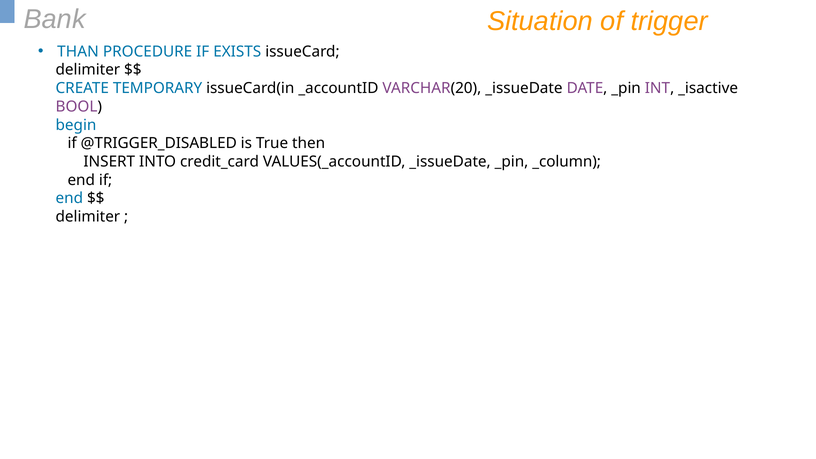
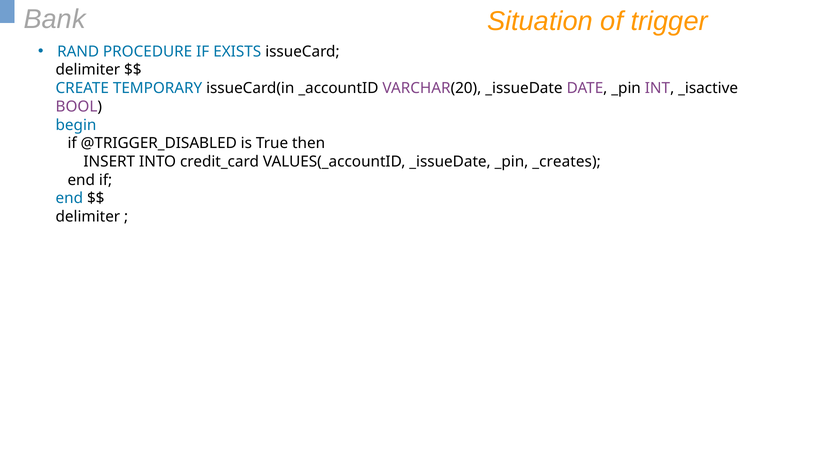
THAN: THAN -> RAND (78, 52)
_column: _column -> _creates (567, 162)
